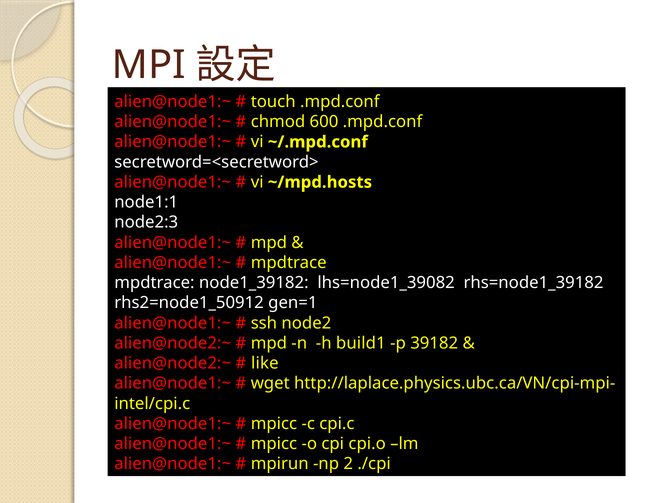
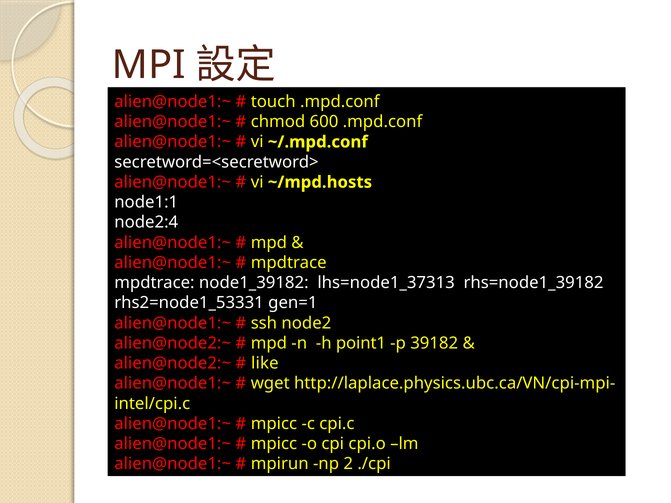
node2:3: node2:3 -> node2:4 (146, 223)
lhs=node1_39082: lhs=node1_39082 -> lhs=node1_37313 (386, 283)
rhs2=node1_50912: rhs2=node1_50912 -> rhs2=node1_53331 (189, 303)
build1: build1 -> point1 (361, 343)
